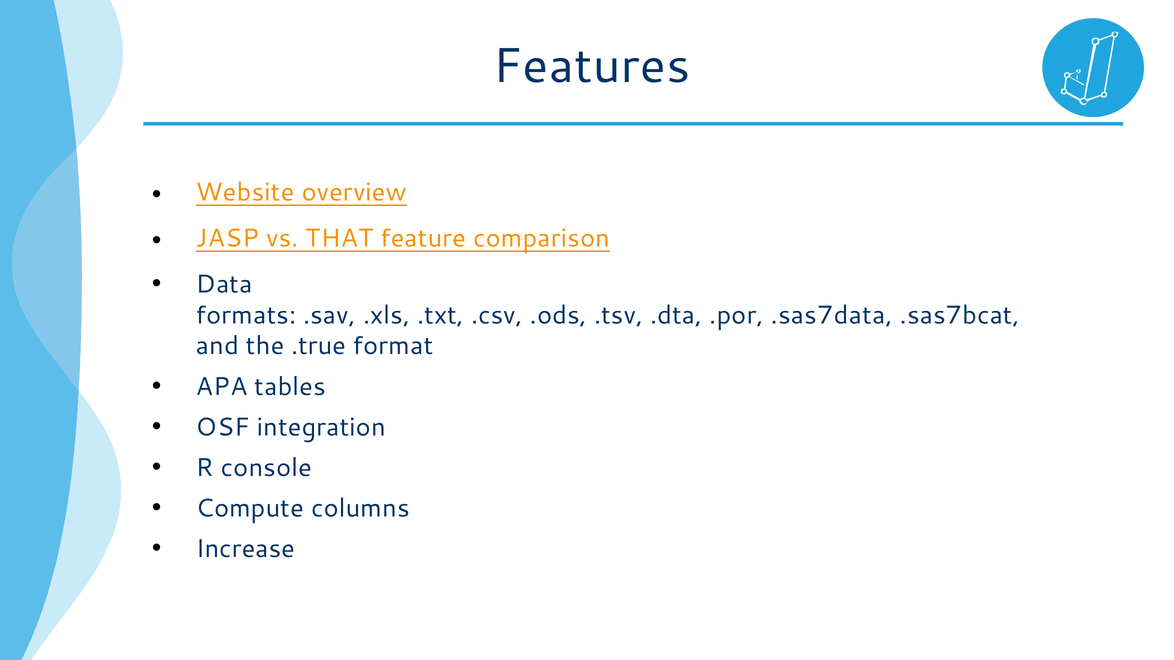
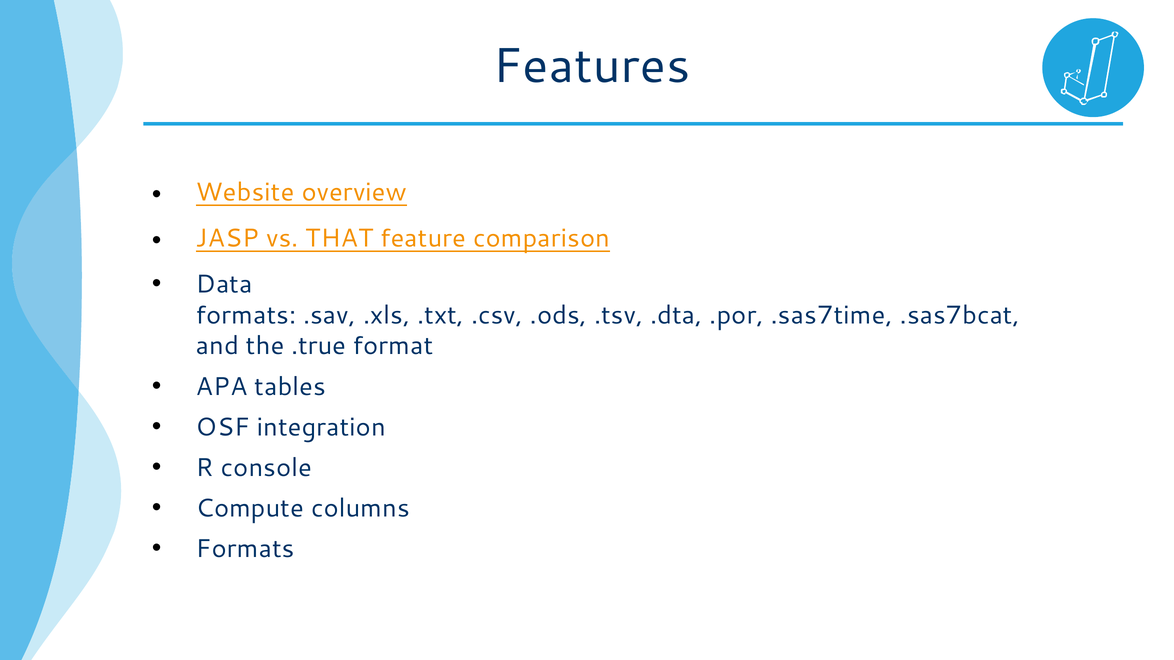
.sas7data: .sas7data -> .sas7time (832, 315)
Increase: Increase -> Formats (245, 549)
